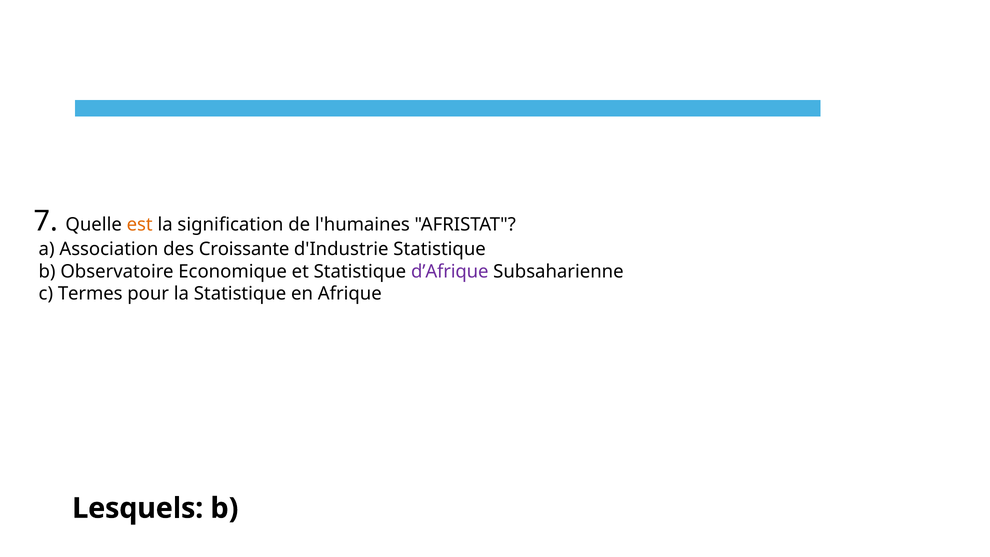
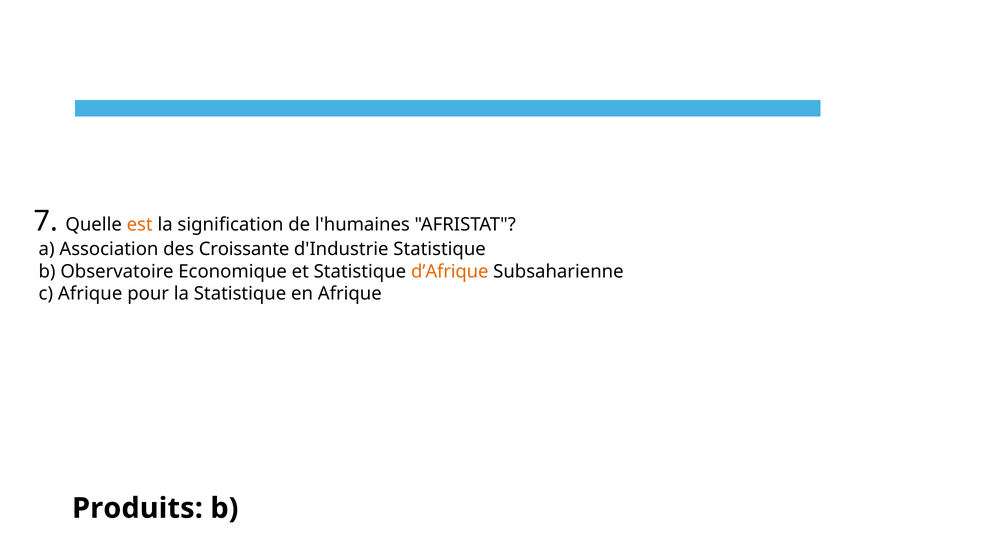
d’Afrique colour: purple -> orange (450, 271)
c Termes: Termes -> Afrique (90, 294)
Lesquels: Lesquels -> Produits (138, 508)
